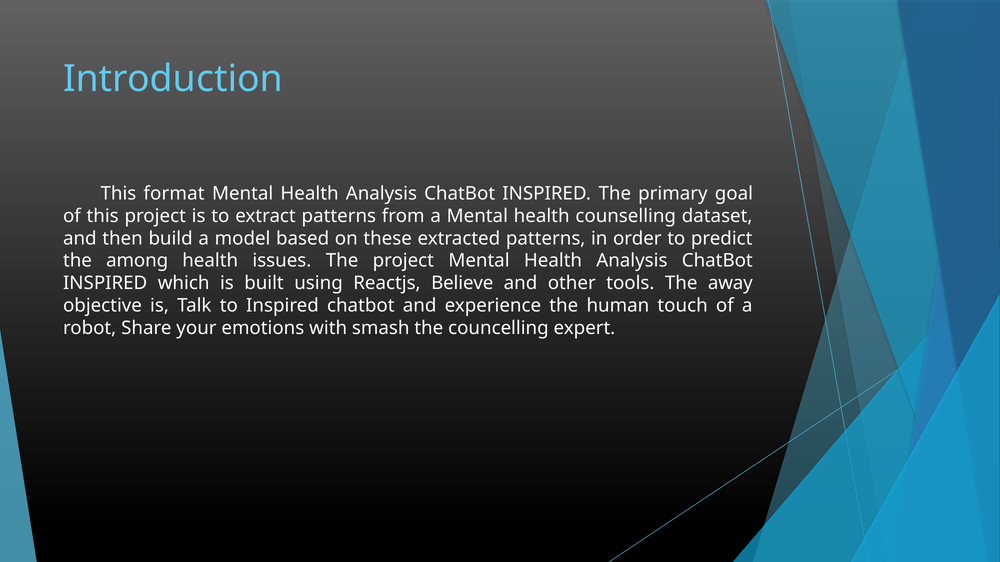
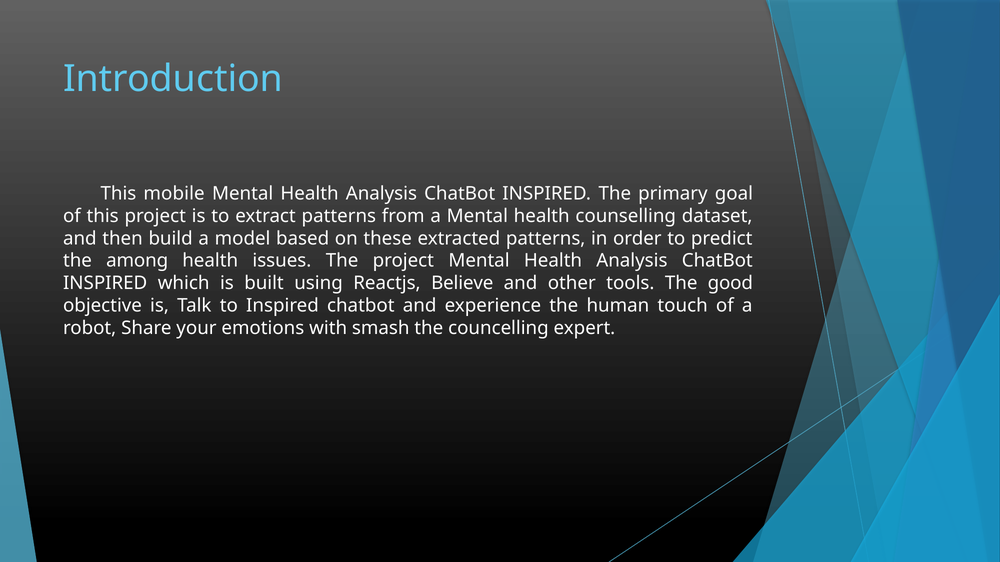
format: format -> mobile (174, 194)
away: away -> good (730, 284)
